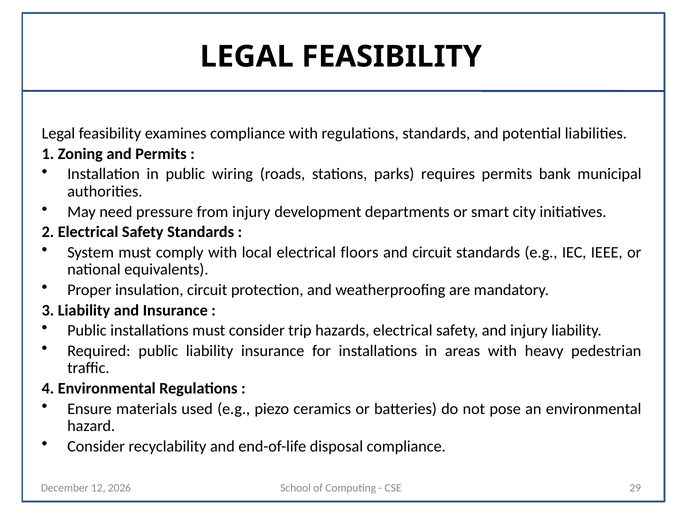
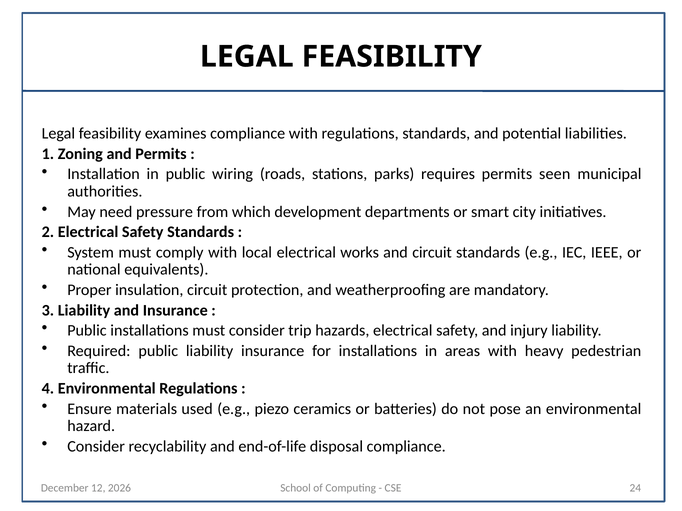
bank: bank -> seen (555, 174)
from injury: injury -> which (251, 212)
floors: floors -> works (360, 253)
29: 29 -> 24 (635, 488)
